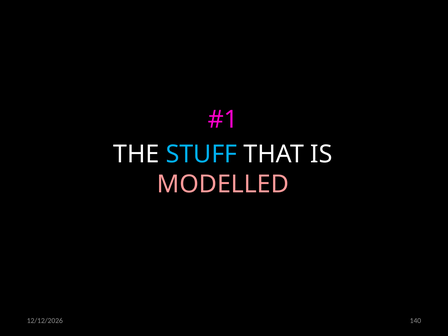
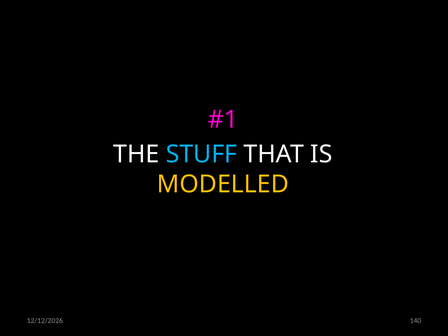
MODELLED colour: pink -> yellow (223, 184)
